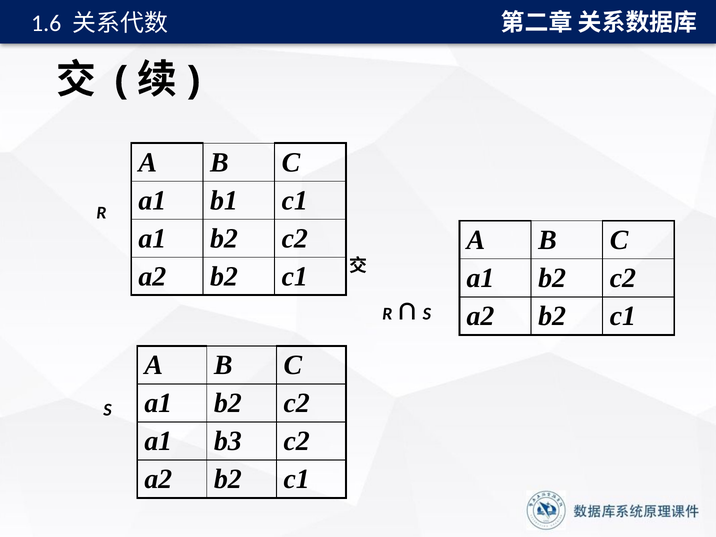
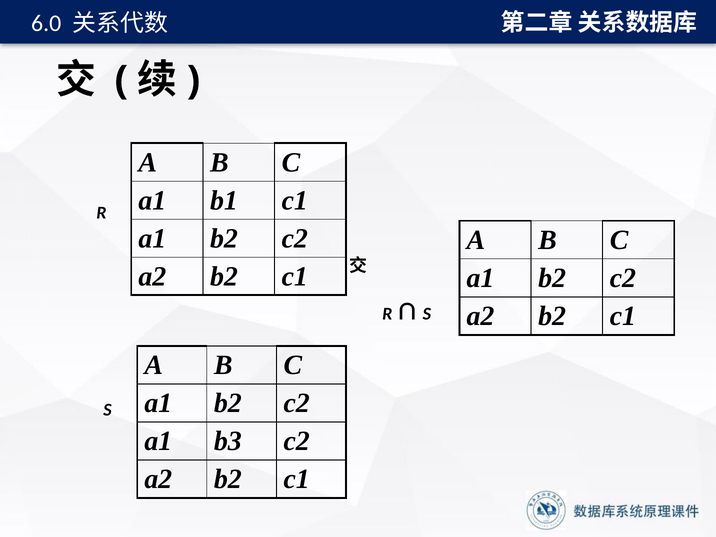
1.6: 1.6 -> 6.0 (46, 23)
